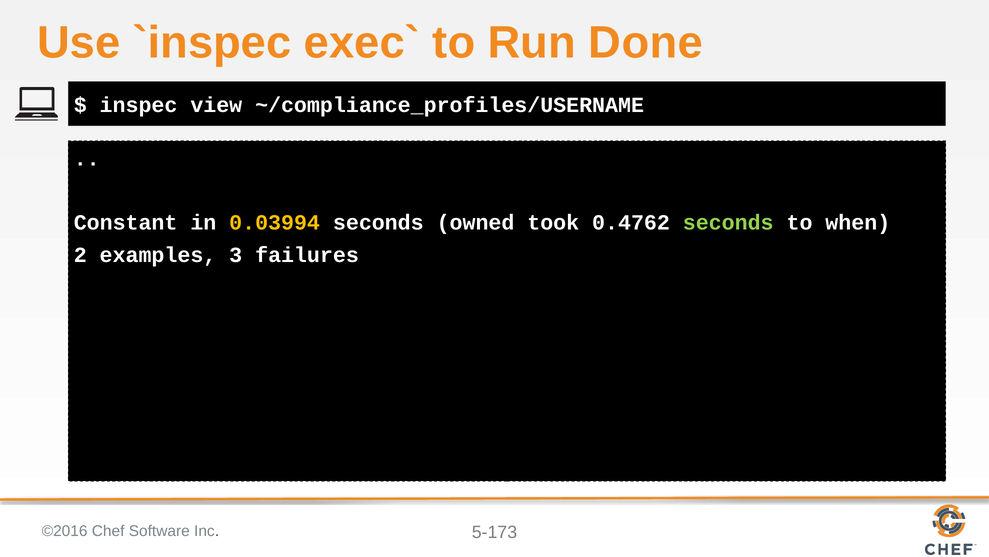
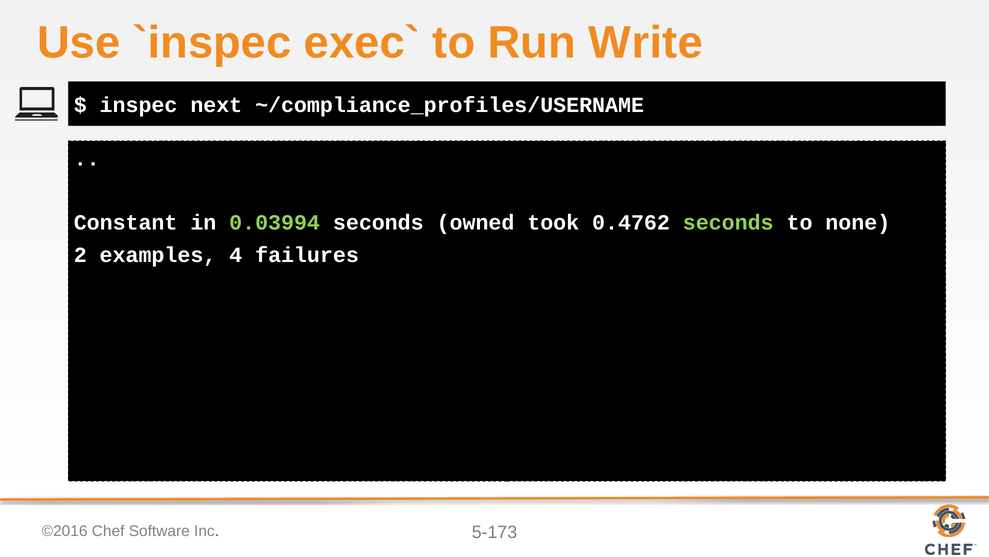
Done: Done -> Write (646, 43)
view: view -> next (216, 105)
0.03994 colour: yellow -> light green (275, 222)
when: when -> none (858, 222)
3: 3 -> 4 (236, 255)
